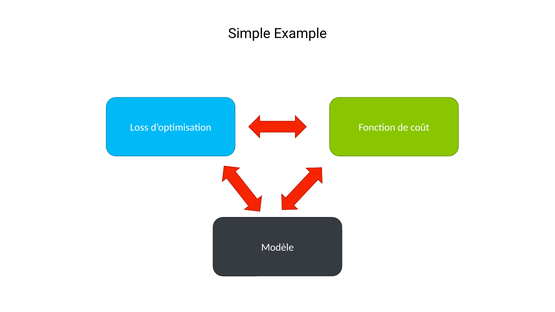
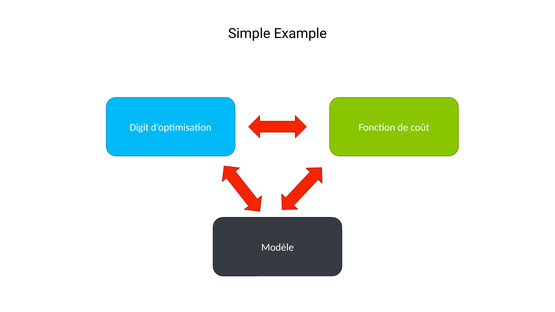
Loss: Loss -> Digit (139, 127)
